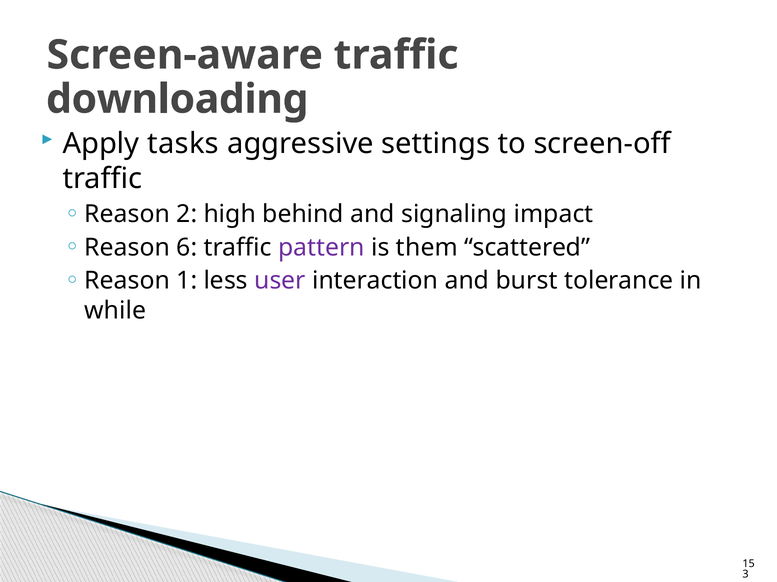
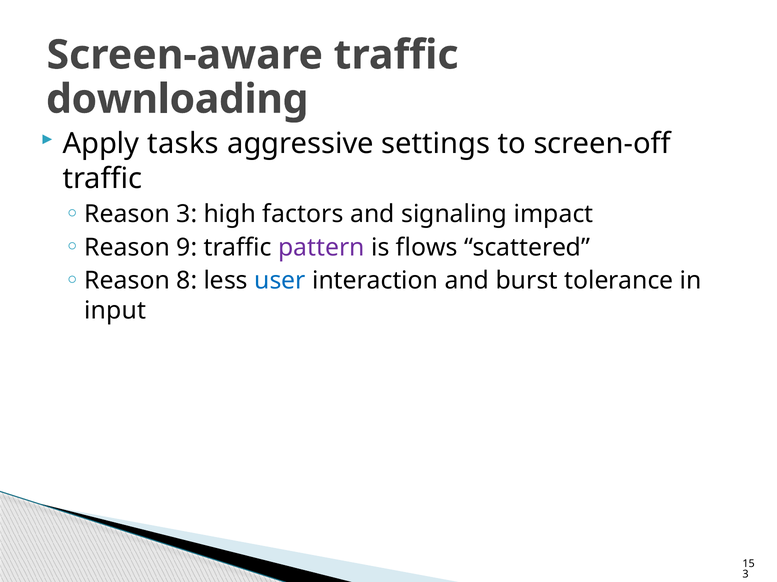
Reason 2: 2 -> 3 (187, 214)
behind: behind -> factors (303, 214)
6: 6 -> 9 (187, 248)
them: them -> flows (427, 248)
1: 1 -> 8 (187, 281)
user colour: purple -> blue (280, 281)
while: while -> input (115, 311)
